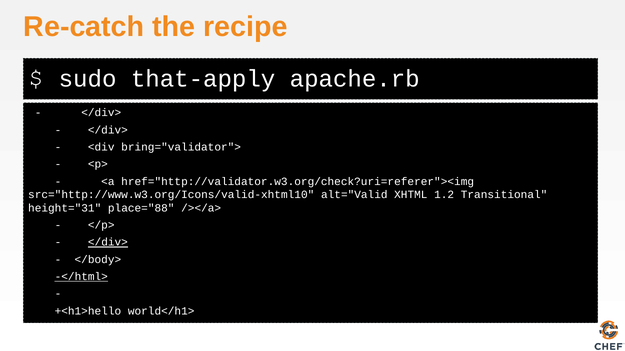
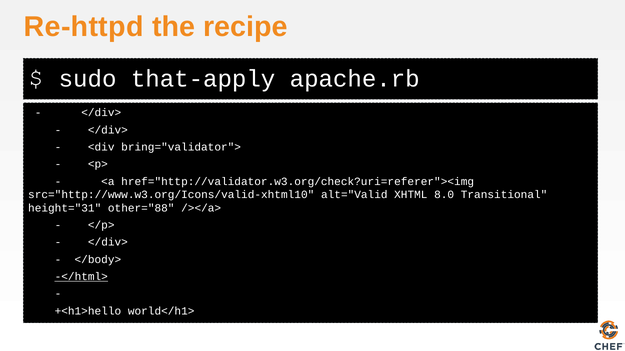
Re-catch: Re-catch -> Re-httpd (84, 27)
1.2: 1.2 -> 8.0 (444, 195)
place="88: place="88 -> other="88 (141, 208)
</div> underline: present -> none (108, 243)
